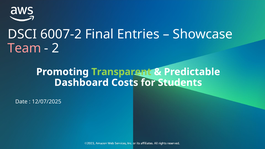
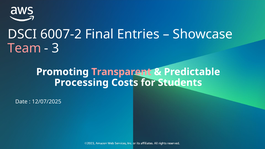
2: 2 -> 3 (55, 48)
Transparent colour: light green -> pink (121, 72)
Dashboard: Dashboard -> Processing (82, 83)
